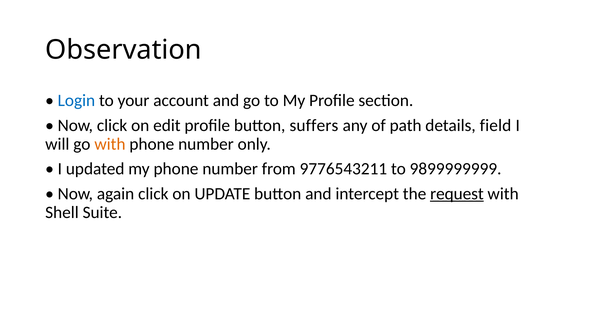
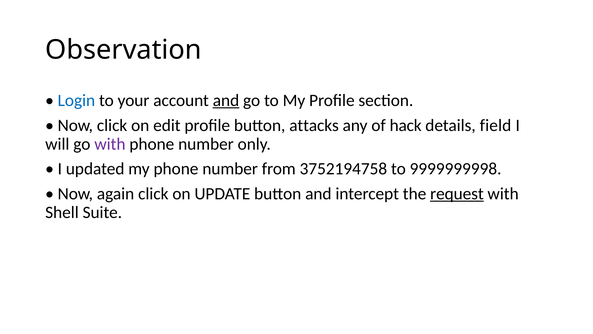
and underline: none -> present (226, 100)
suffers: suffers -> attacks (314, 125)
path: path -> hack (406, 125)
with colour: orange -> purple (110, 144)
9776543211: 9776543211 -> 3752194758 (343, 169)
9899999999: 9899999999 -> 9999999998 (456, 169)
